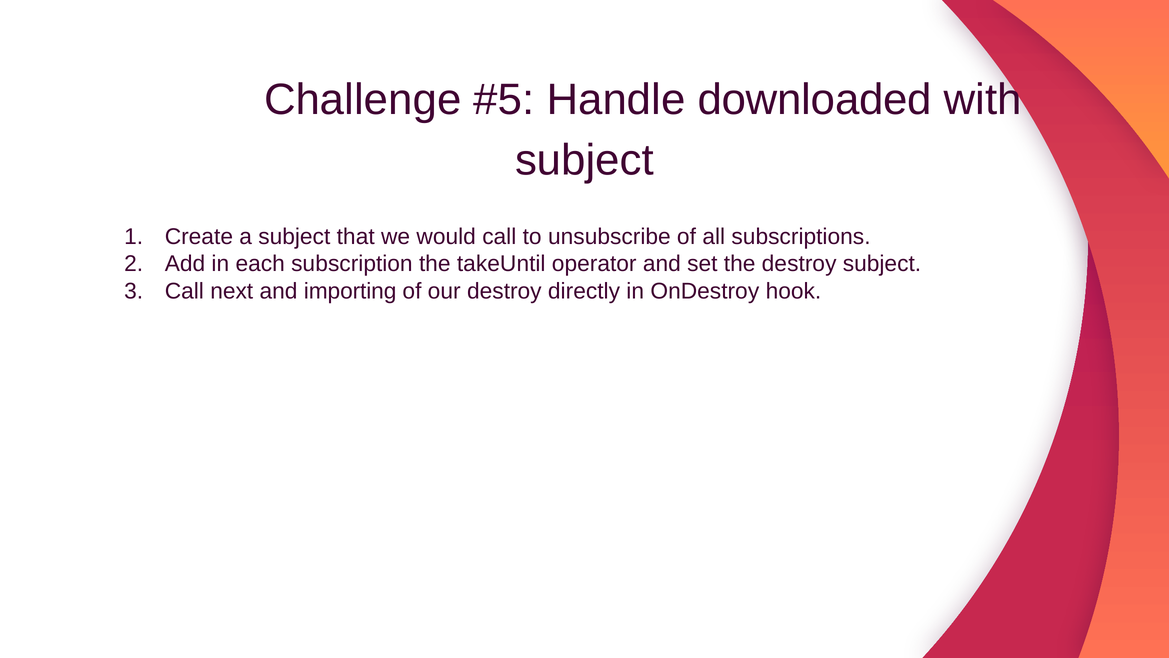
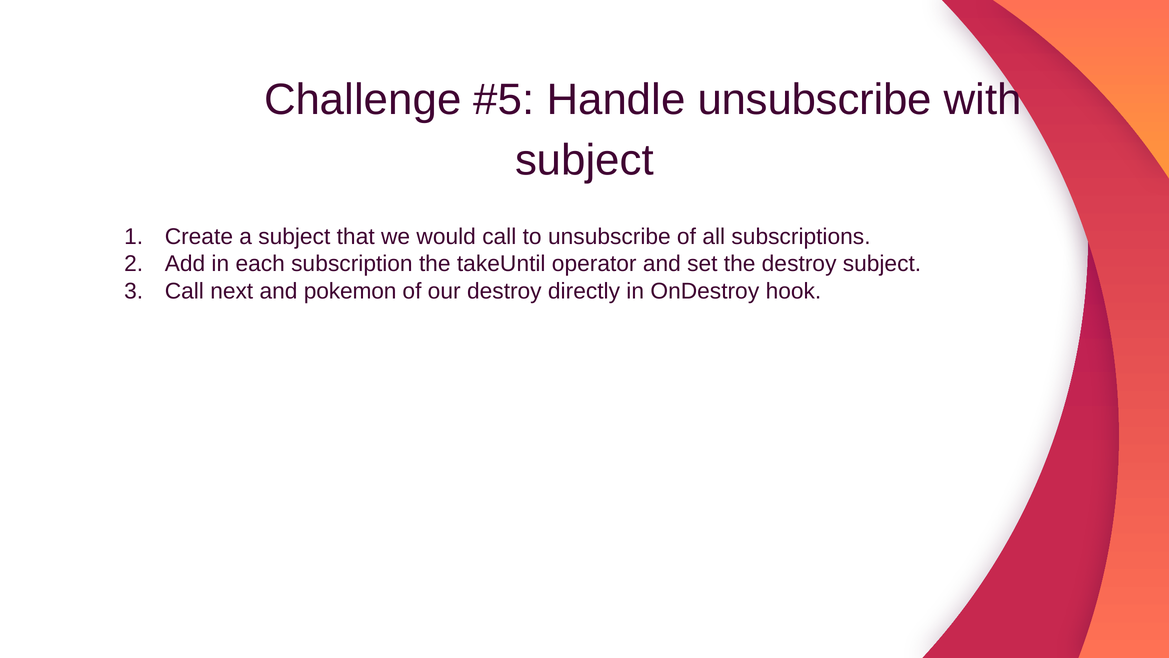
Handle downloaded: downloaded -> unsubscribe (815, 100)
importing: importing -> pokemon (350, 291)
